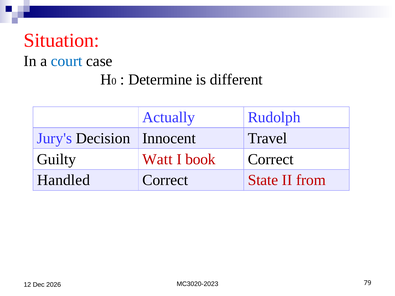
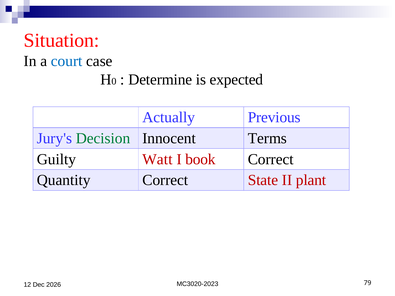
different: different -> expected (236, 80)
Rudolph: Rudolph -> Previous (274, 117)
Decision colour: black -> green (103, 138)
Travel: Travel -> Terms (267, 138)
Handled: Handled -> Quantity (64, 180)
from: from -> plant (311, 180)
